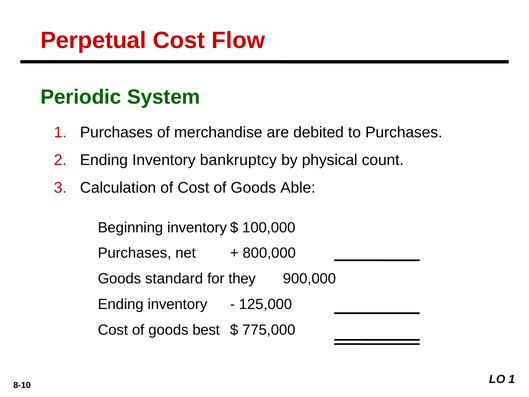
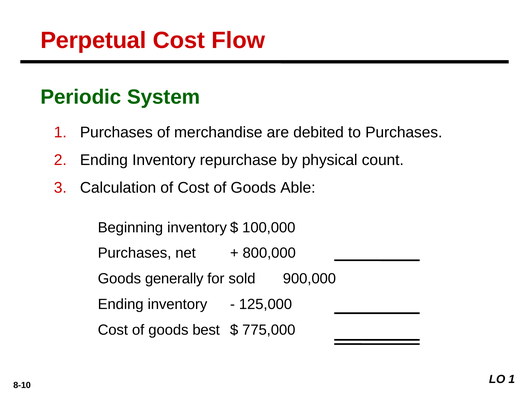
bankruptcy: bankruptcy -> repurchase (238, 160)
standard: standard -> generally (174, 279)
they: they -> sold (242, 279)
